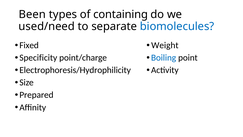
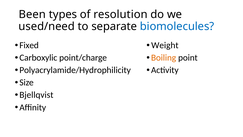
containing: containing -> resolution (121, 14)
Specificity: Specificity -> Carboxylic (38, 58)
Boiling colour: blue -> orange (164, 58)
Electrophoresis/Hydrophilicity: Electrophoresis/Hydrophilicity -> Polyacrylamide/Hydrophilicity (75, 70)
Prepared: Prepared -> Bjellqvist (36, 95)
